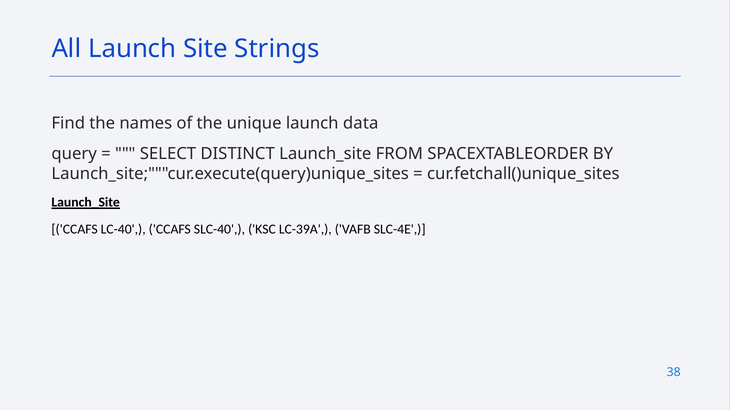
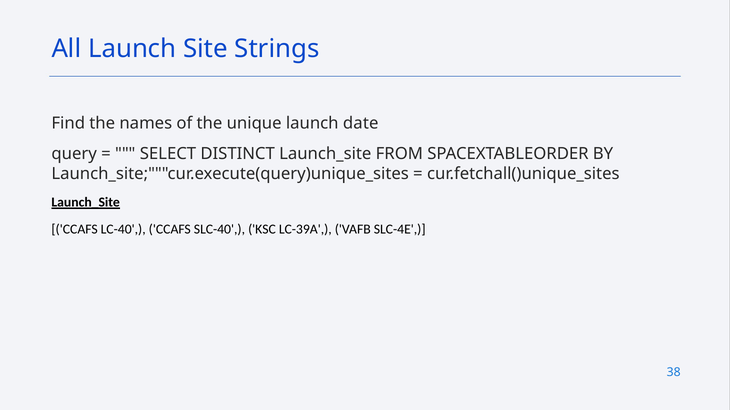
data: data -> date (361, 123)
